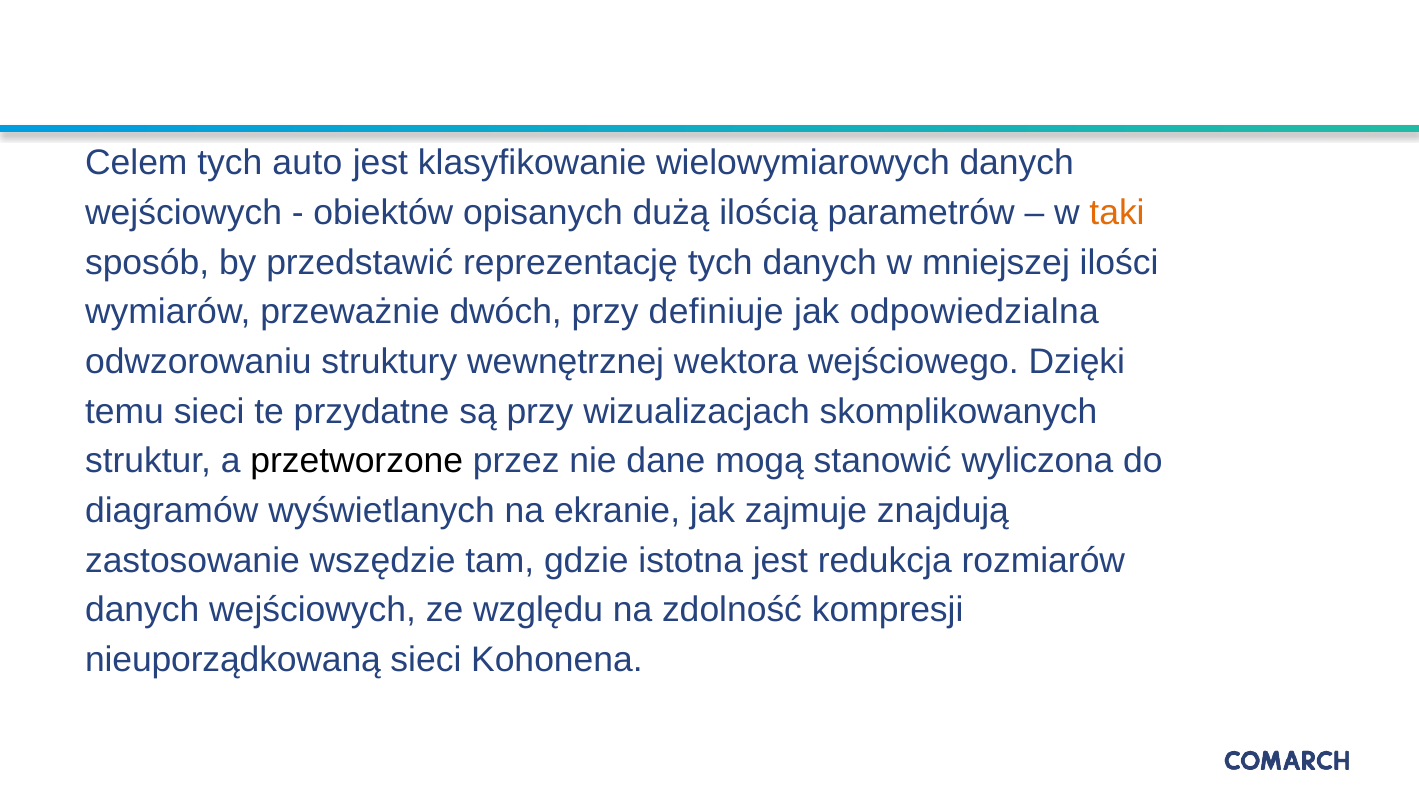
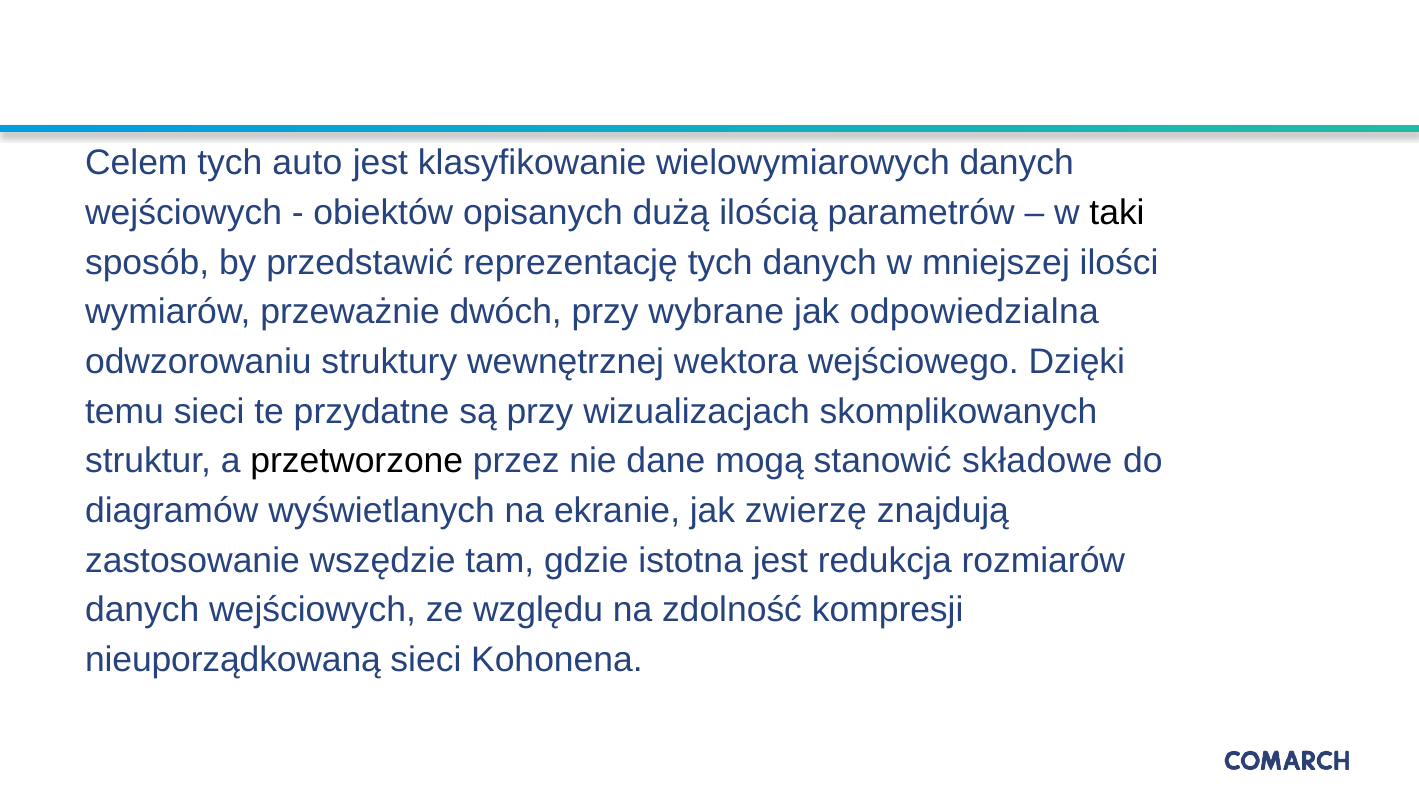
taki colour: orange -> black (1117, 213)
definiuje: definiuje -> wybrane (716, 312)
wyliczona: wyliczona -> składowe (1037, 461)
zajmuje: zajmuje -> zwierzę (806, 511)
